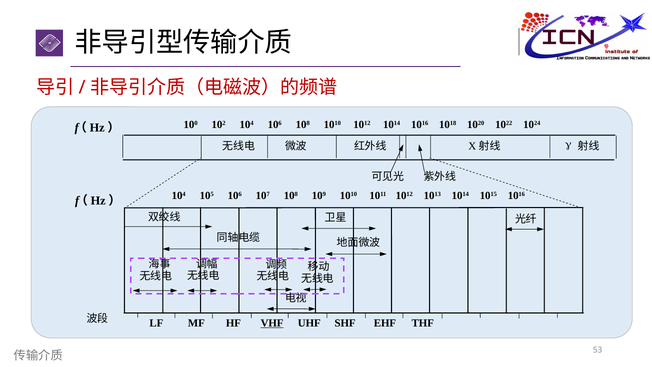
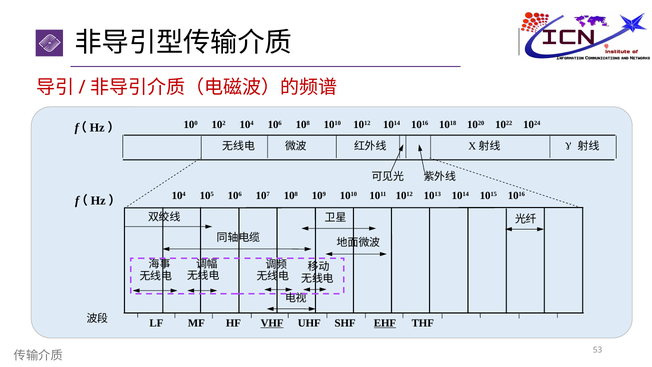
EHF underline: none -> present (385, 323)
